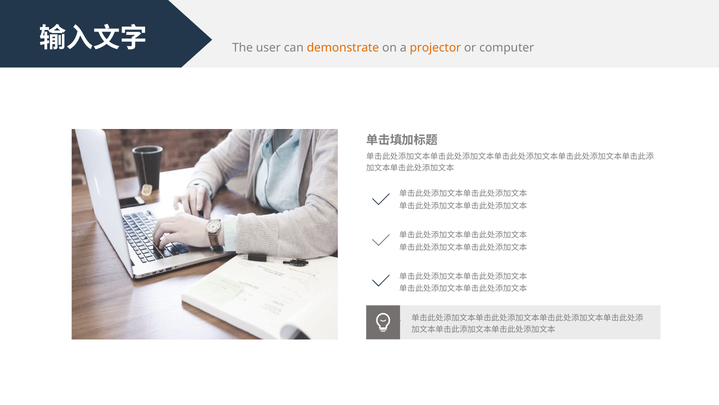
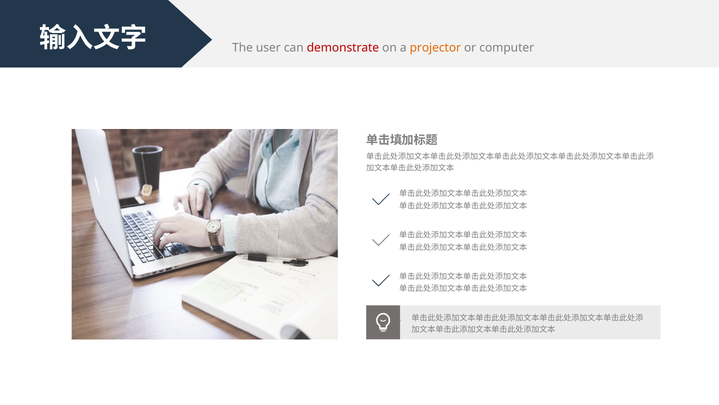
demonstrate colour: orange -> red (343, 48)
